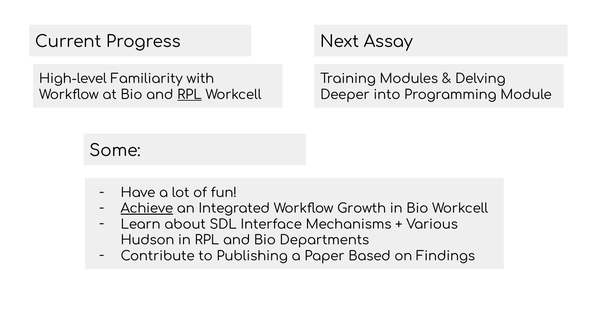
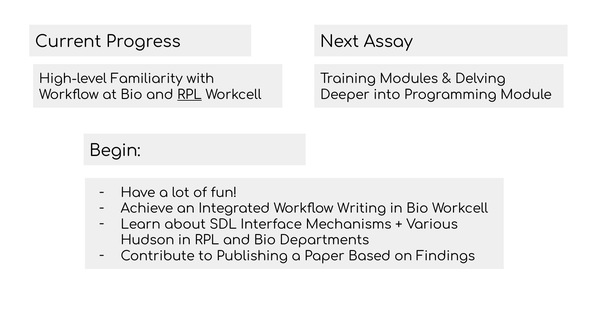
Some: Some -> Begin (115, 151)
Achieve underline: present -> none (147, 209)
Growth: Growth -> Writing (362, 209)
